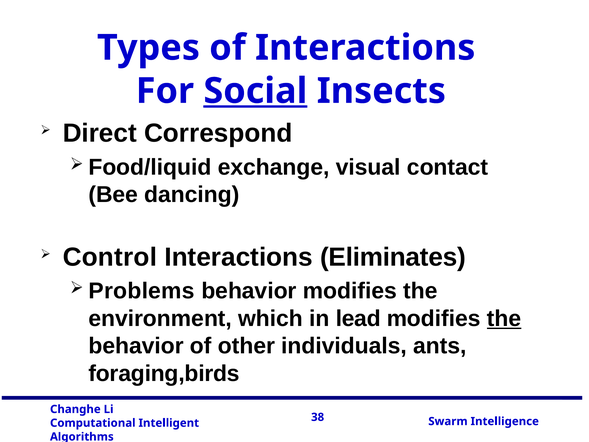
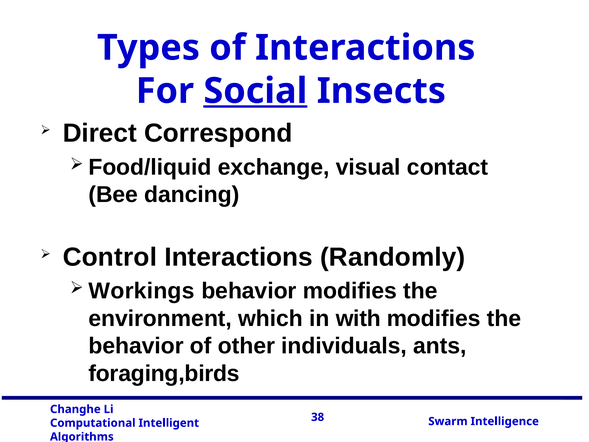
Eliminates: Eliminates -> Randomly (393, 257)
Problems: Problems -> Workings (142, 291)
lead: lead -> with (358, 318)
the underline: present -> none (504, 318)
